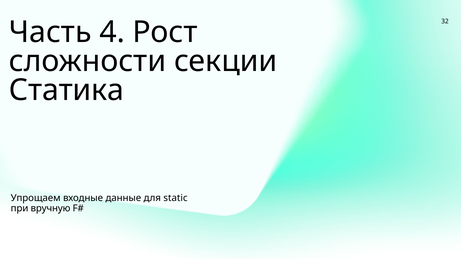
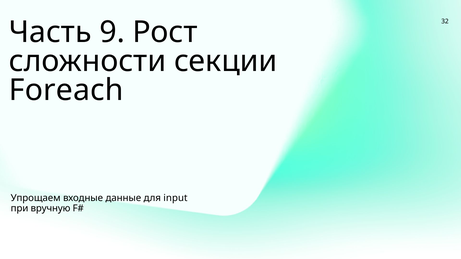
4: 4 -> 9 (112, 32)
Статика: Статика -> Foreach (66, 90)
static: static -> input (175, 198)
